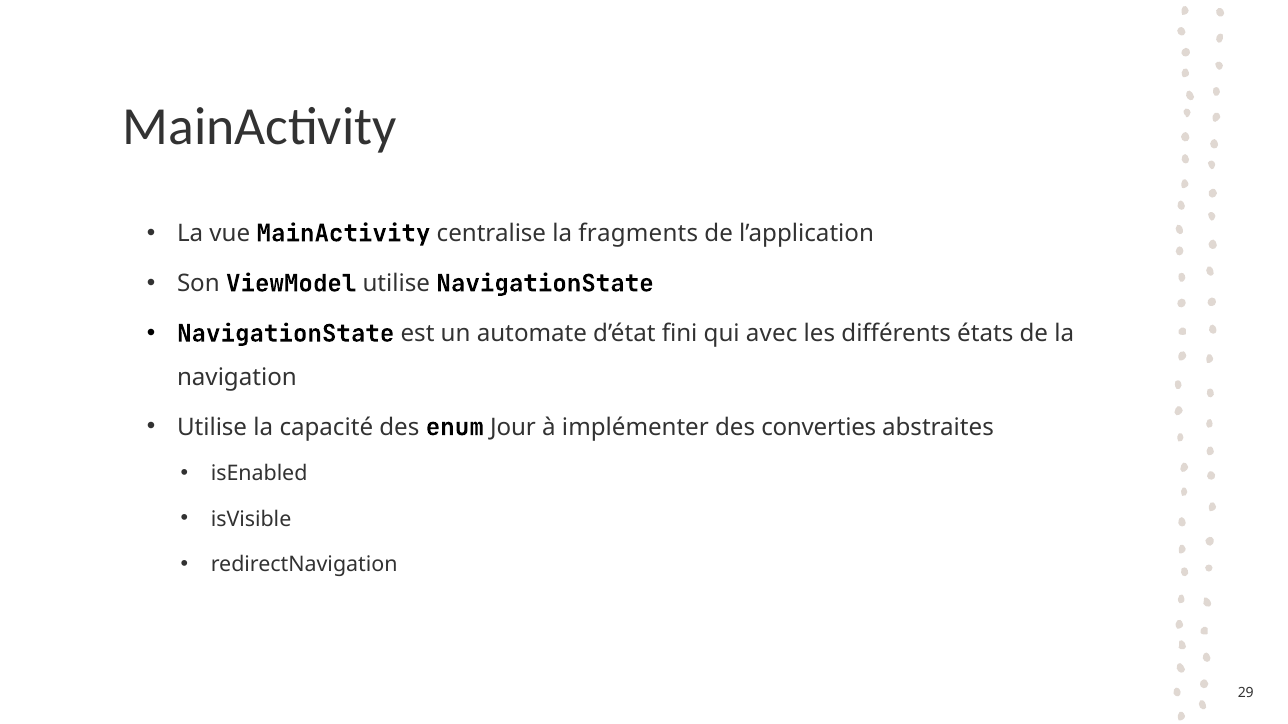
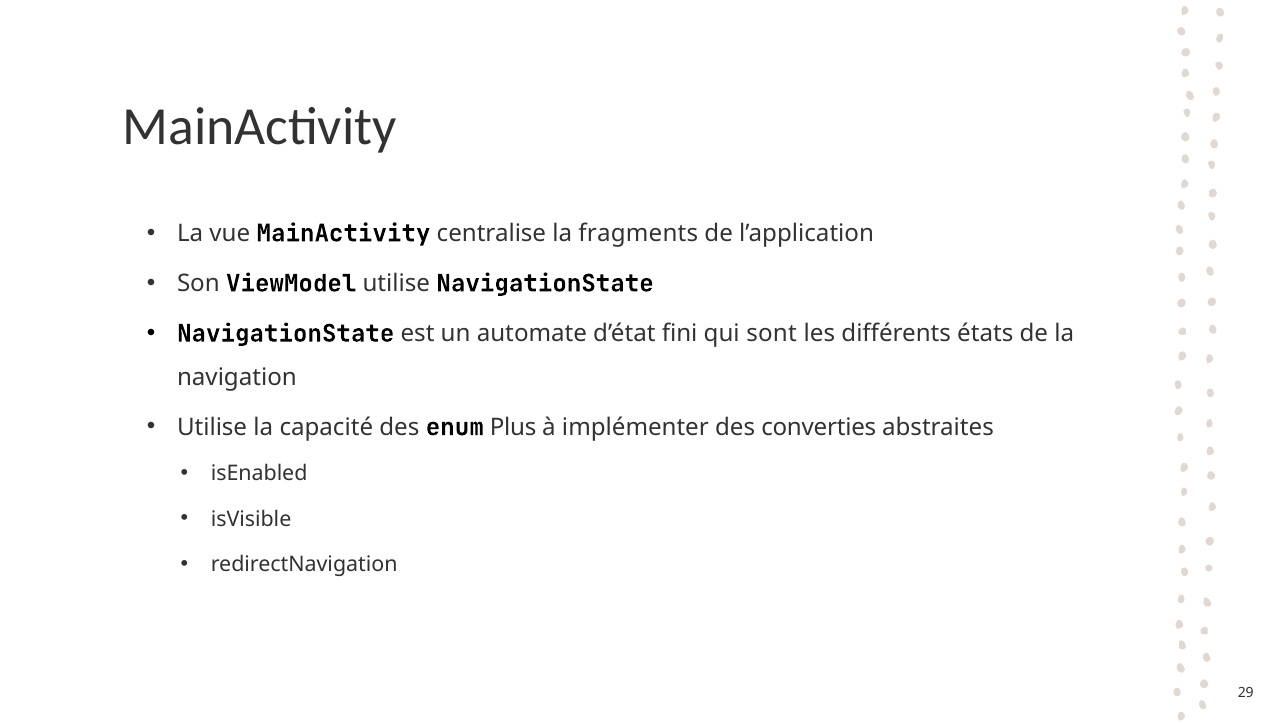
avec: avec -> sont (772, 334)
Jour: Jour -> Plus (513, 427)
